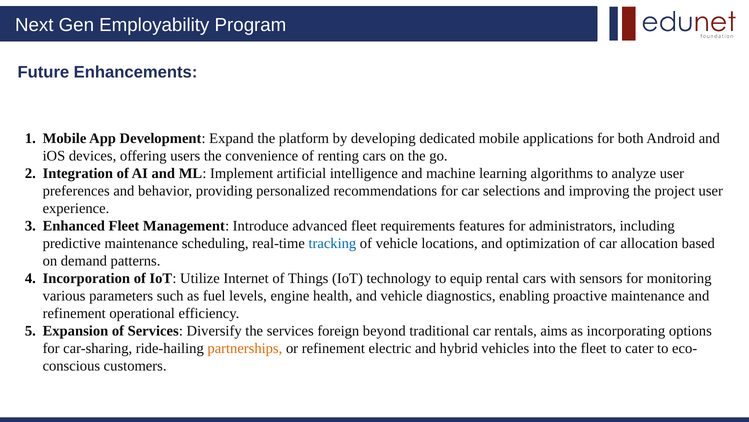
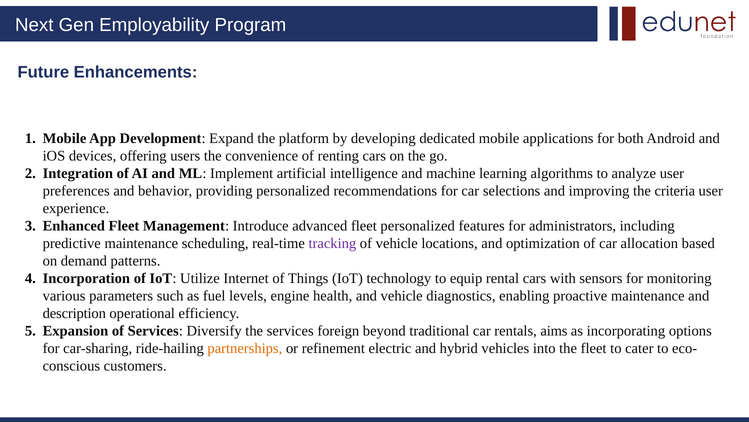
project: project -> criteria (675, 191)
fleet requirements: requirements -> personalized (418, 226)
tracking colour: blue -> purple (332, 243)
refinement: refinement -> description (74, 313)
